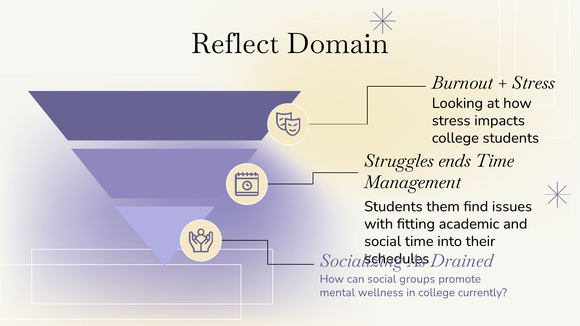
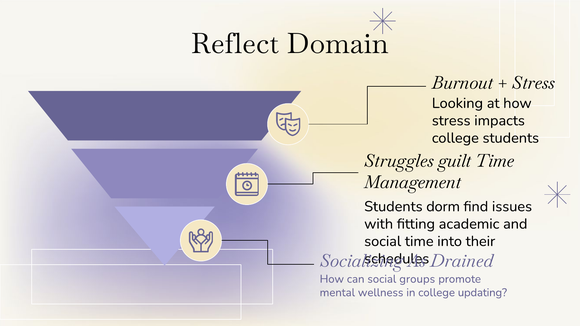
ends: ends -> guilt (455, 161)
them: them -> dorm (443, 207)
currently: currently -> updating (482, 293)
